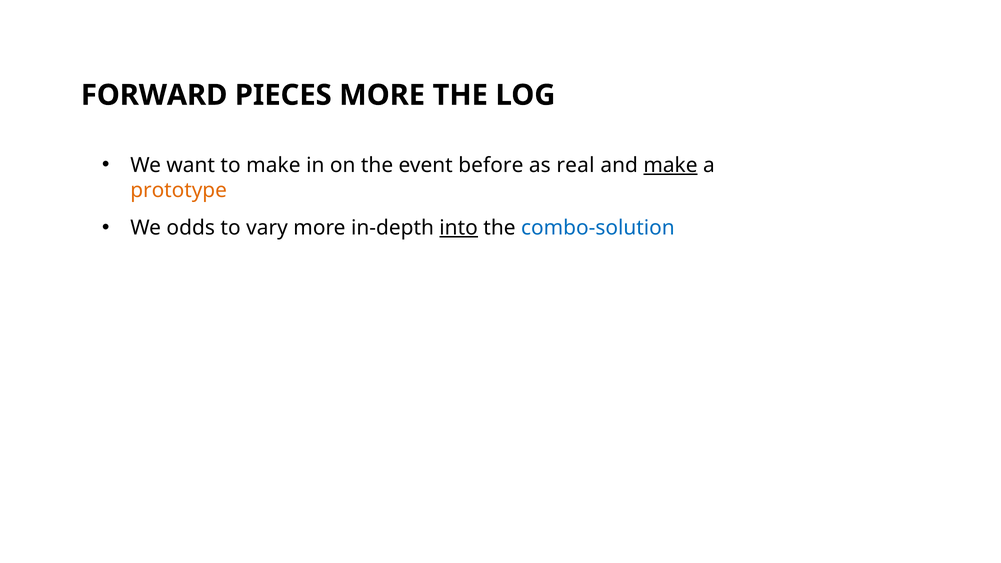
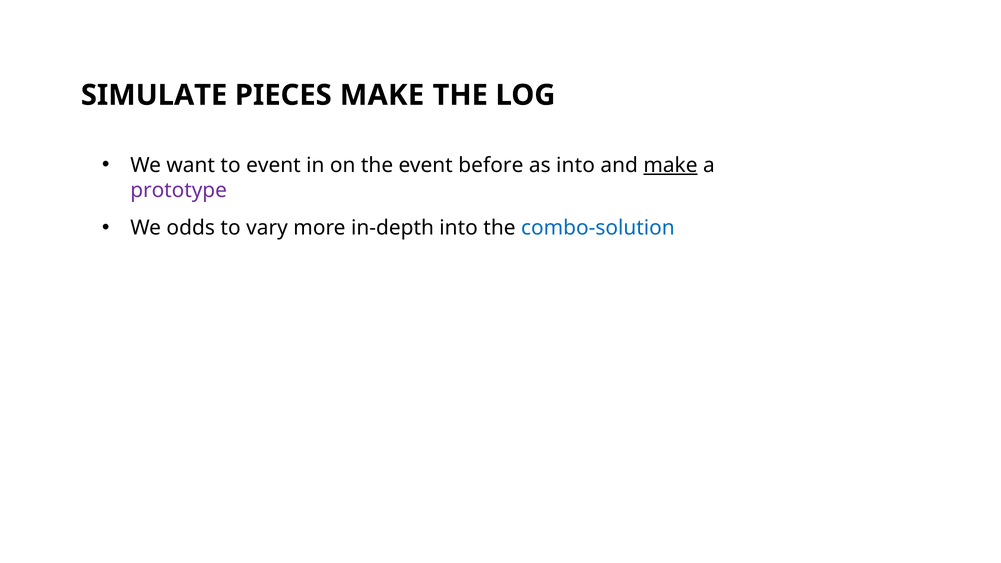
FORWARD: FORWARD -> SIMULATE (154, 95)
PIECES MORE: MORE -> MAKE (382, 95)
to make: make -> event (273, 165)
as real: real -> into (575, 165)
prototype colour: orange -> purple (179, 190)
into underline: present -> none (459, 228)
